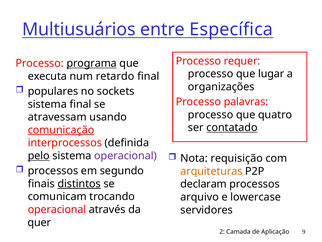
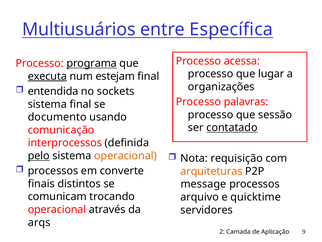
requer: requer -> acessa (242, 61)
executa underline: none -> present (47, 76)
retardo: retardo -> estejam (115, 76)
populares: populares -> entendida (53, 91)
quatro: quatro -> sessão (275, 115)
atravessam: atravessam -> documento (57, 117)
comunicação underline: present -> none (61, 130)
operacional colour: purple -> orange (125, 156)
segundo: segundo -> converte (122, 171)
distintos underline: present -> none (79, 183)
declaram: declaram -> message (203, 184)
lowercase: lowercase -> quicktime (256, 197)
quer: quer -> arqs (39, 222)
